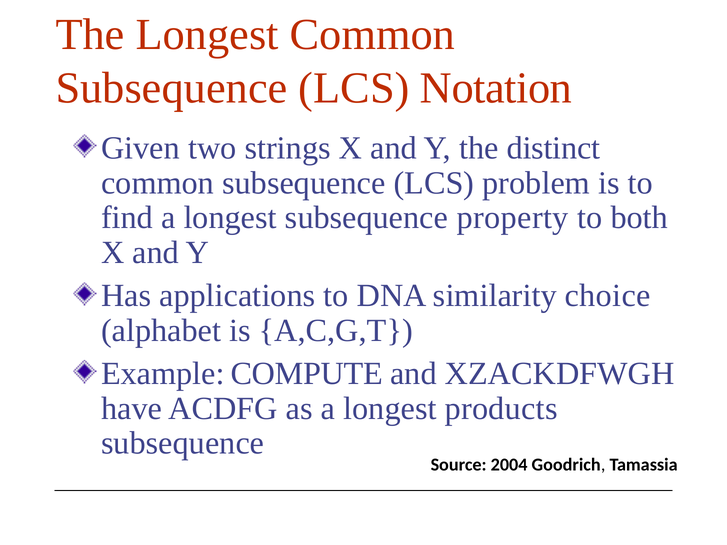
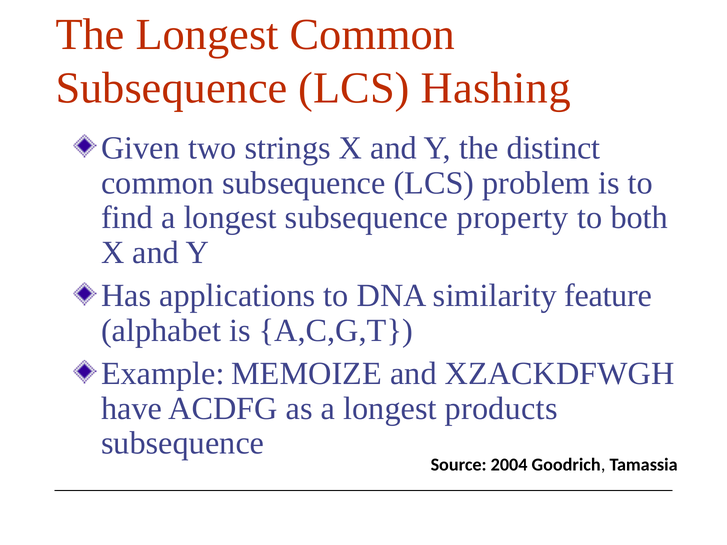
Notation: Notation -> Hashing (496, 88)
choice: choice -> feature (608, 296)
COMPUTE: COMPUTE -> MEMOIZE (307, 374)
